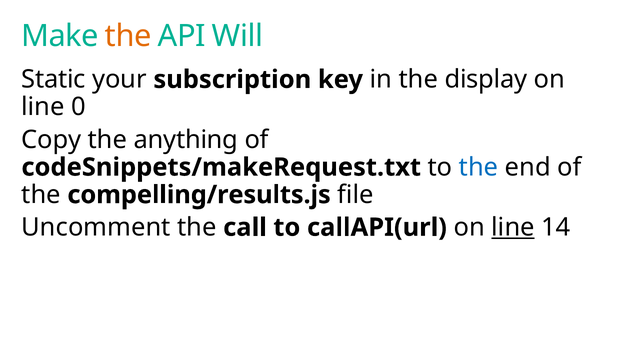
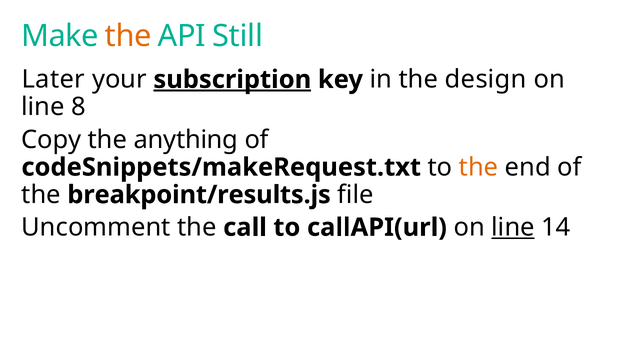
Will: Will -> Still (238, 36)
Static: Static -> Later (53, 80)
subscription underline: none -> present (232, 80)
display: display -> design (486, 80)
0: 0 -> 8 (79, 107)
the colour: blue -> orange (479, 167)
compelling/results.js: compelling/results.js -> breakpoint/results.js (199, 195)
